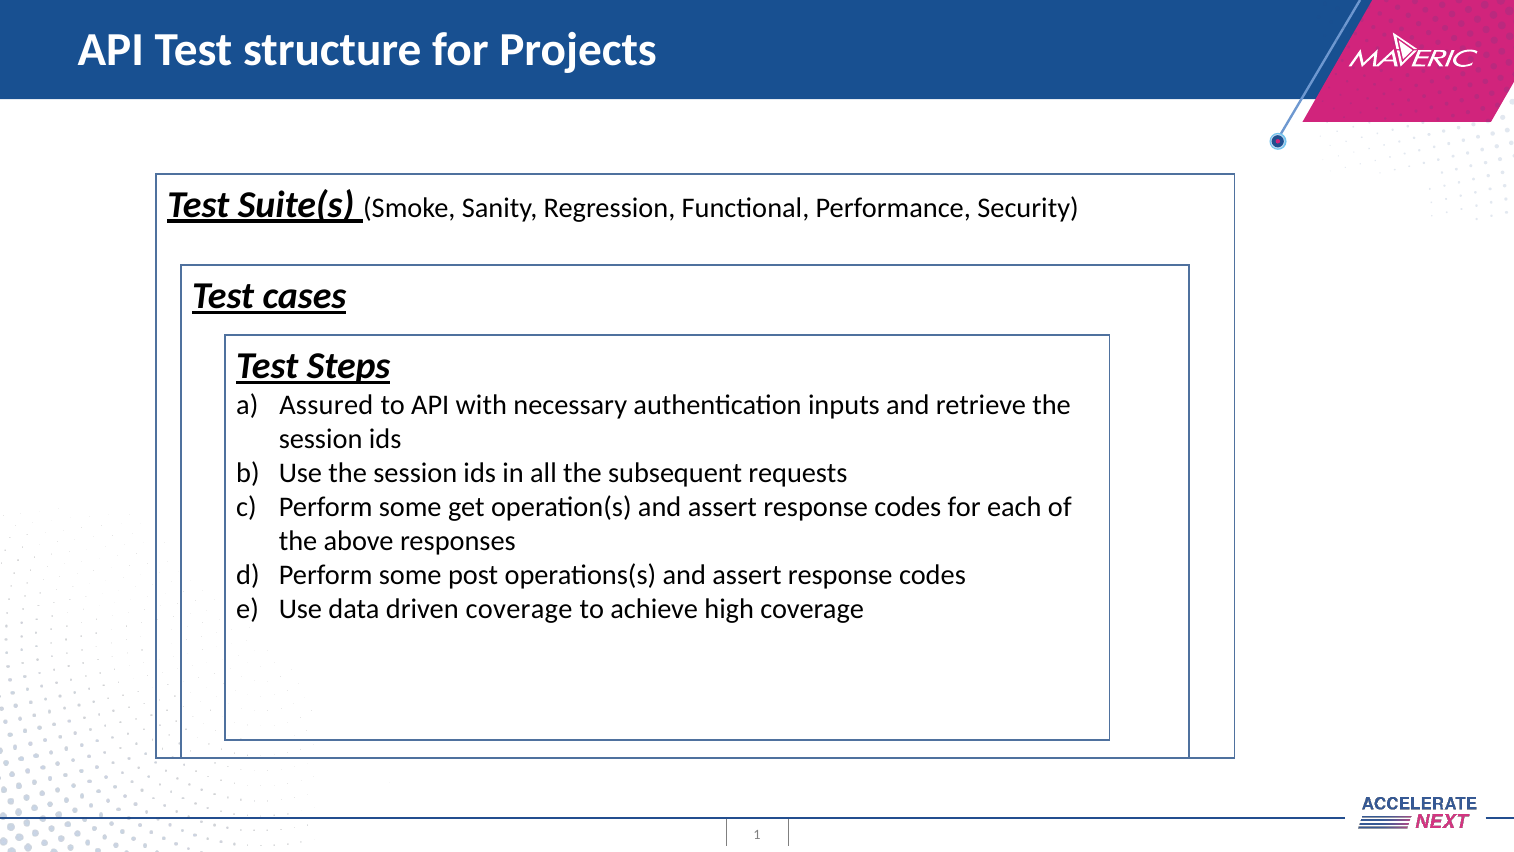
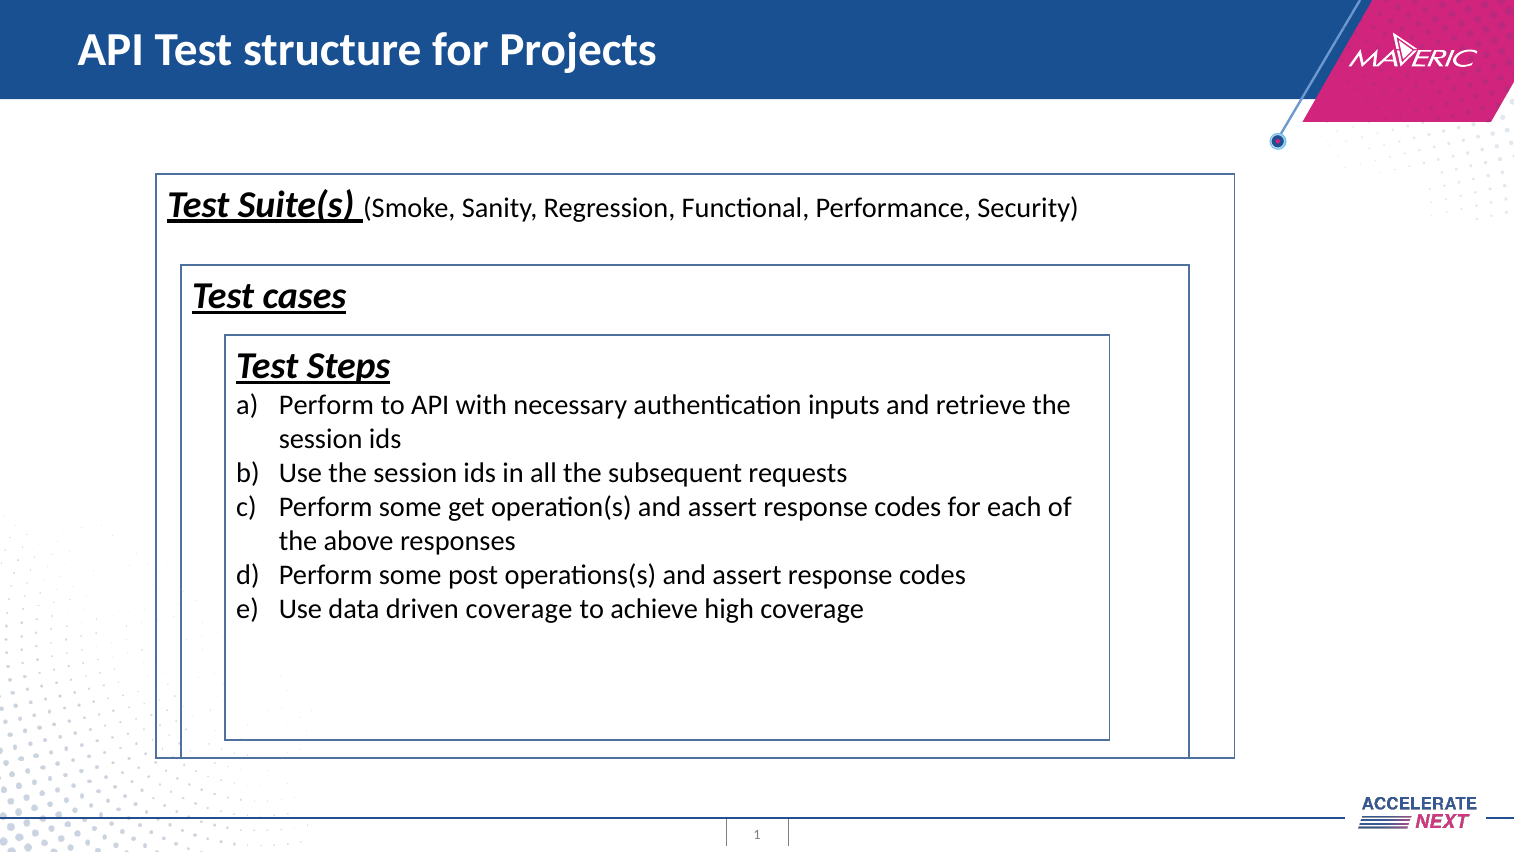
Assured: Assured -> Perform (326, 405)
